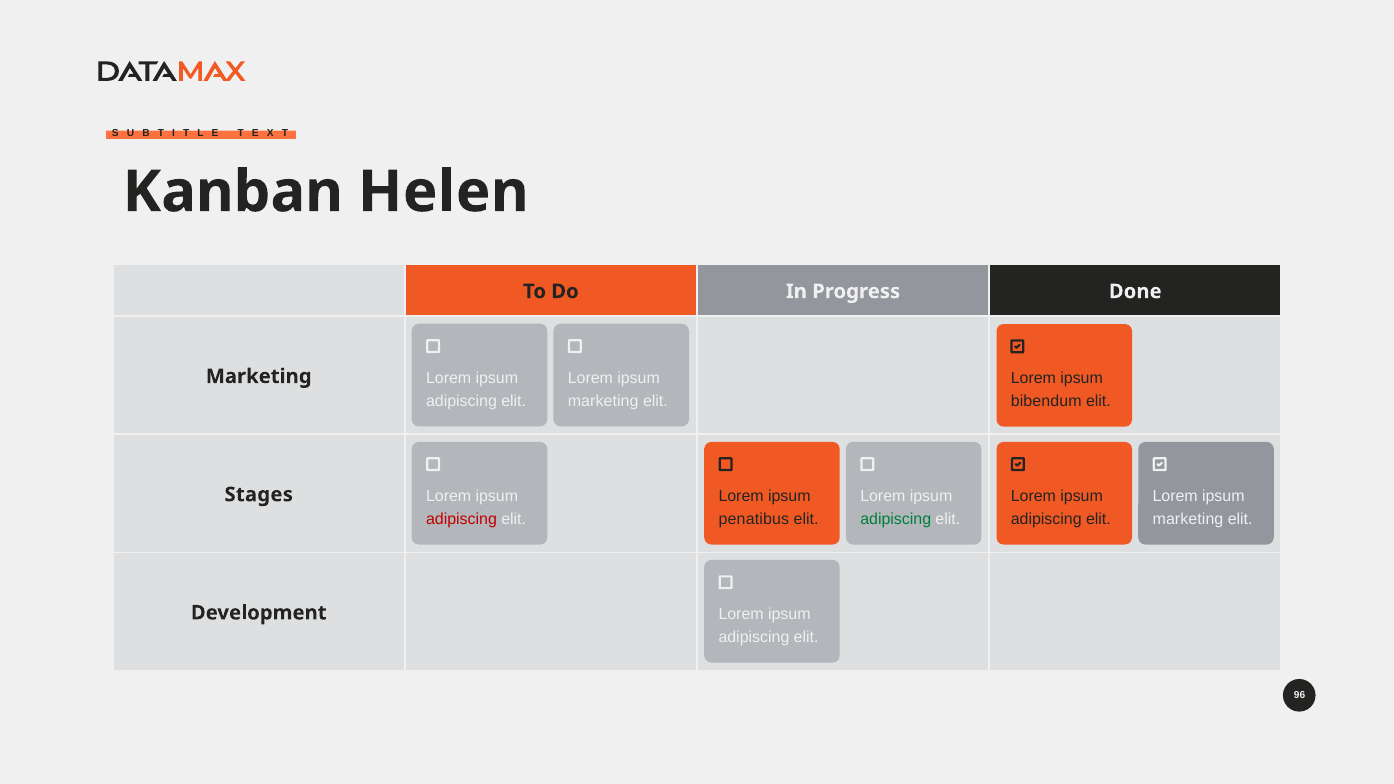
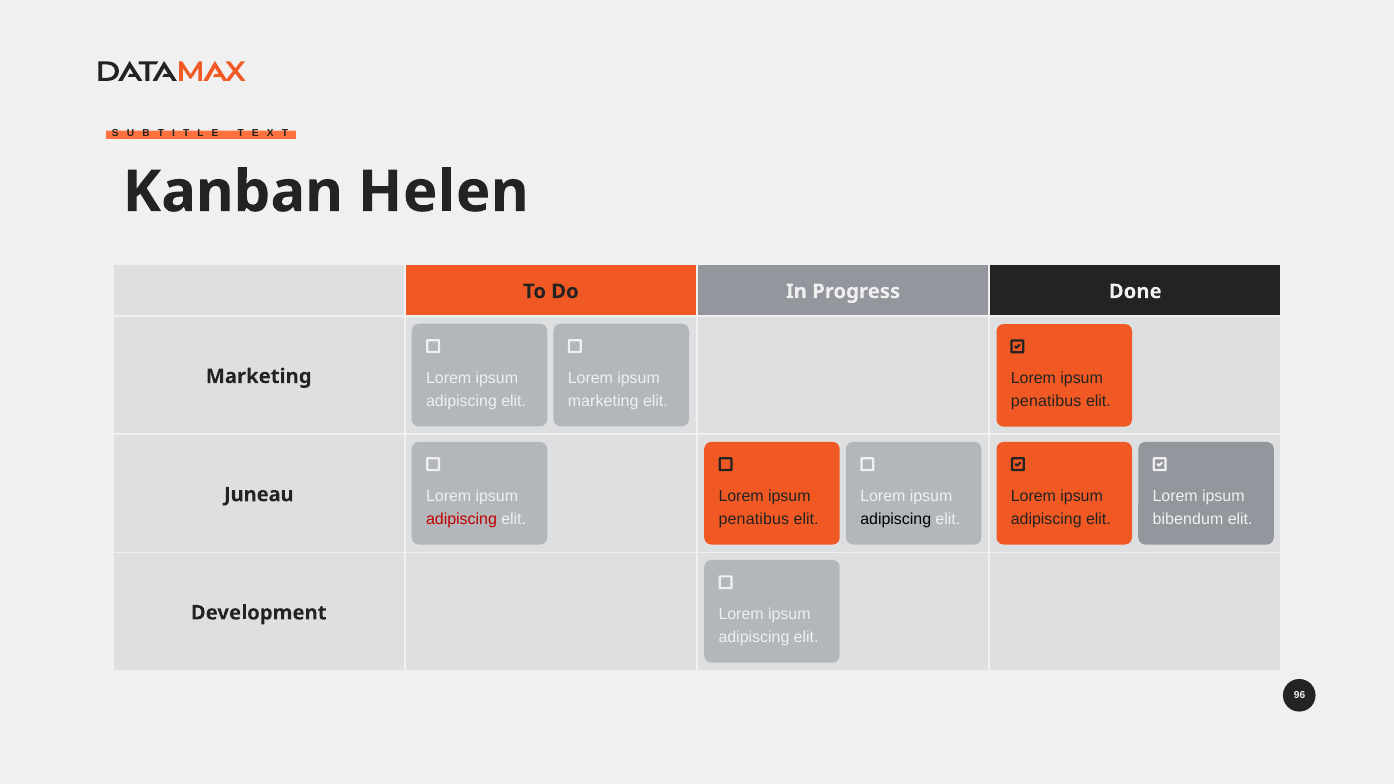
bibendum: bibendum -> penatibus (1046, 401)
Stages: Stages -> Juneau (259, 495)
adipiscing colour: green -> black (896, 519)
marketing: marketing -> bibendum (1188, 519)
